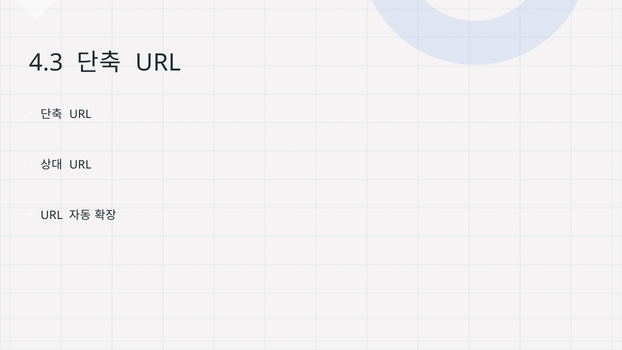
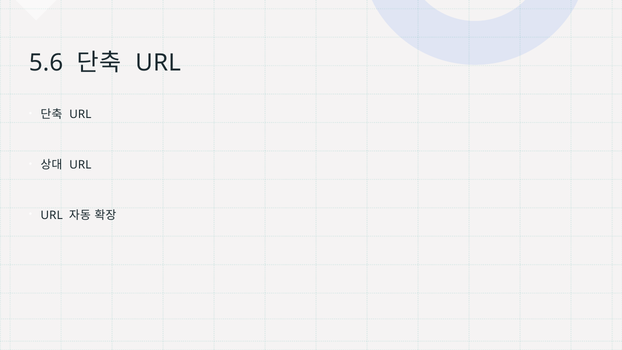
4.3: 4.3 -> 5.6 (46, 63)
